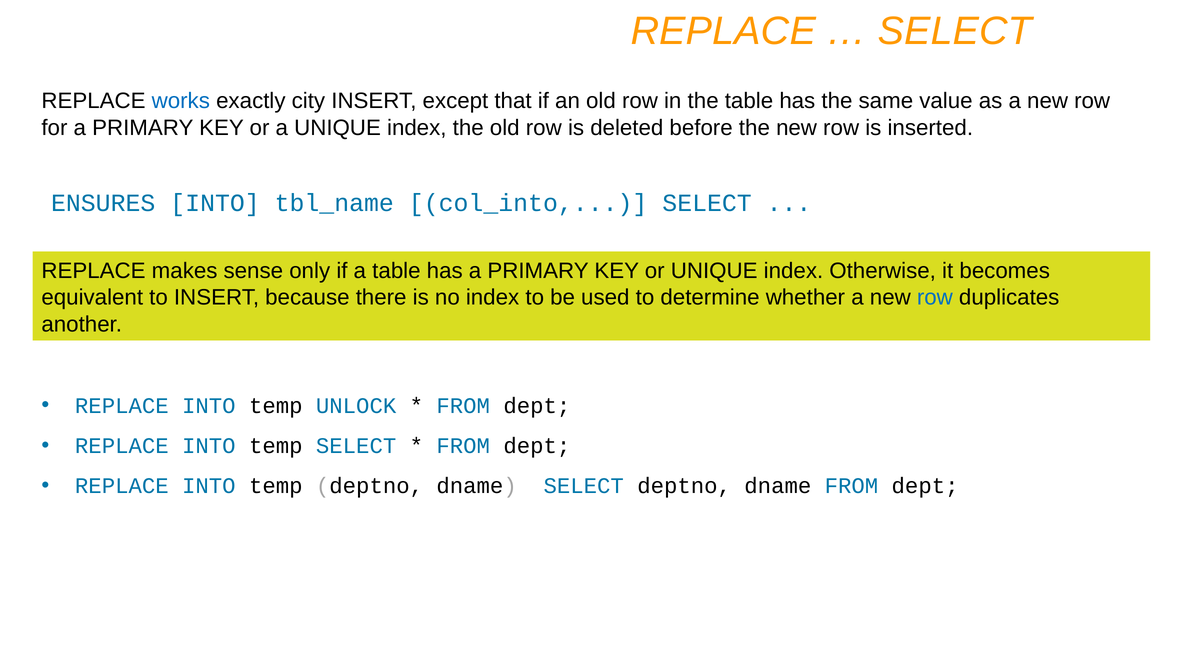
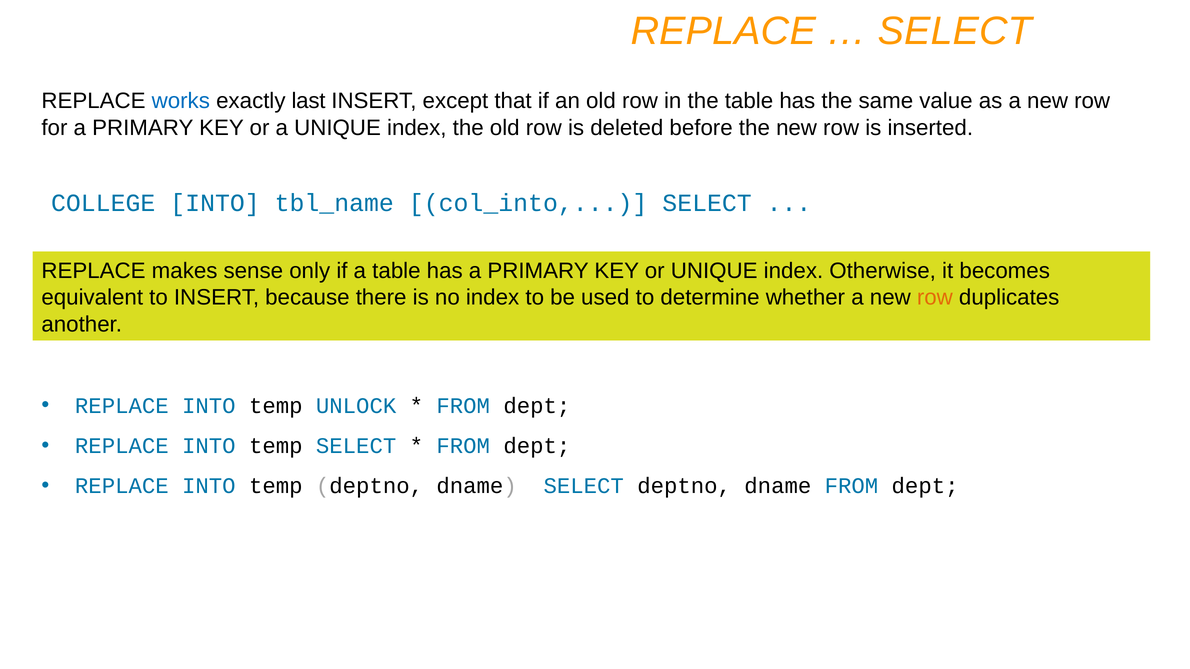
city: city -> last (309, 101)
ENSURES: ENSURES -> COLLEGE (103, 203)
row colour: blue -> orange (935, 298)
